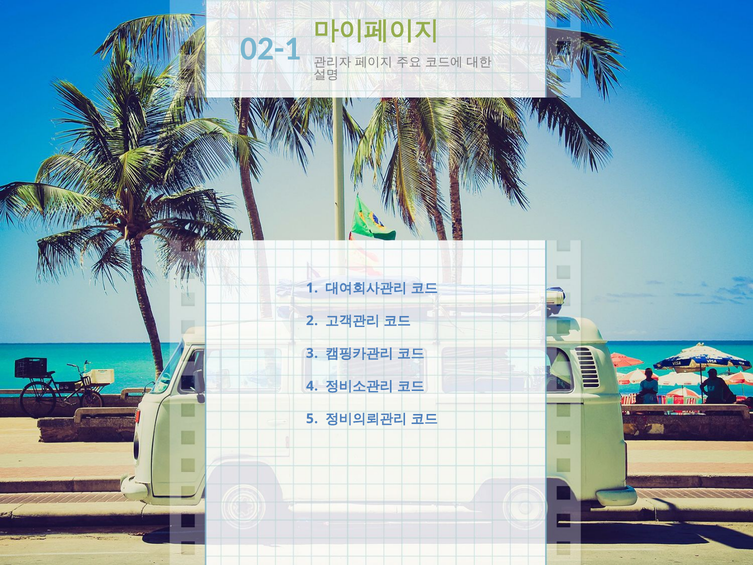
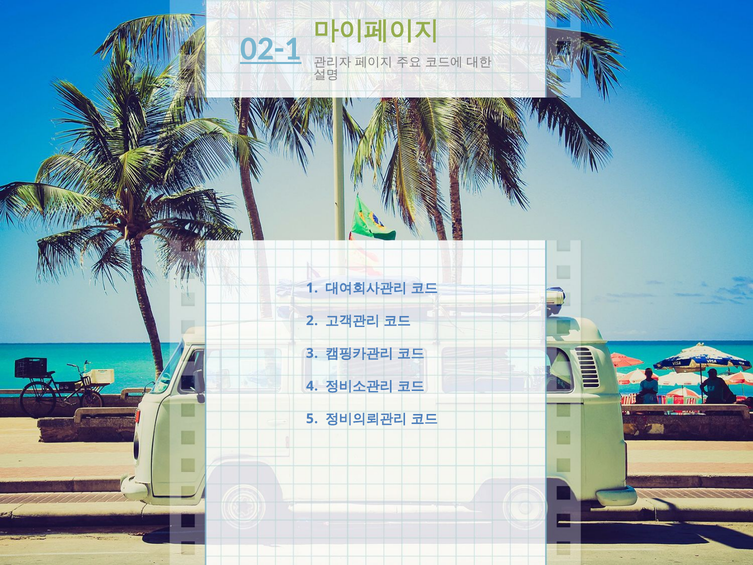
02-1 underline: none -> present (271, 49)
